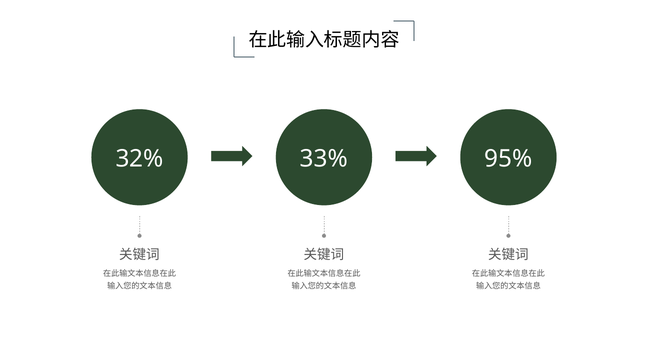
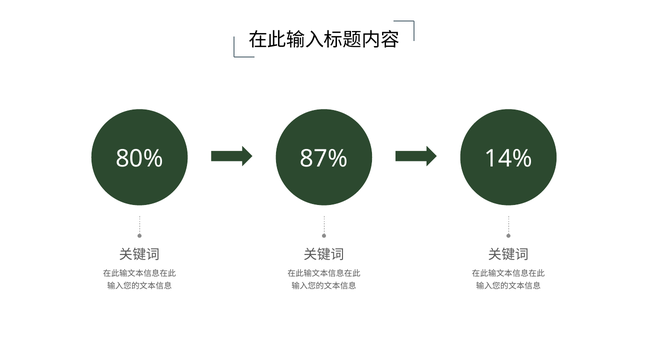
32%: 32% -> 80% (140, 159)
33%: 33% -> 87% (324, 159)
95%: 95% -> 14% (508, 159)
